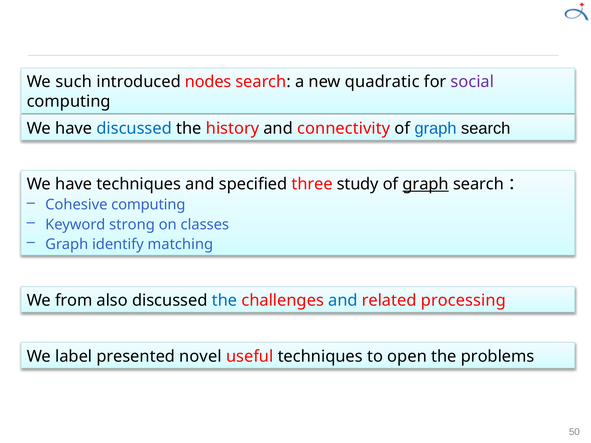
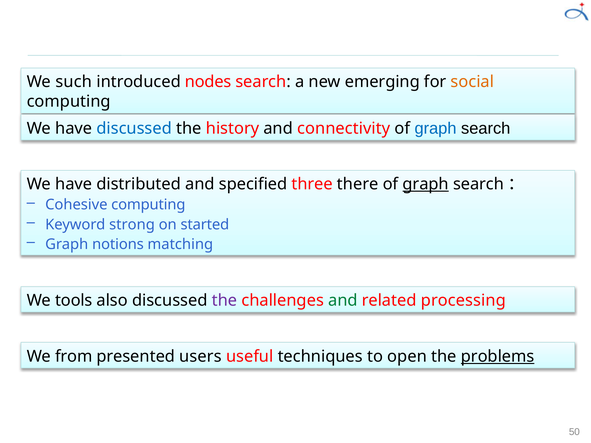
quadratic: quadratic -> emerging (382, 82)
social colour: purple -> orange (472, 82)
have techniques: techniques -> distributed (139, 184)
study: study -> there (358, 184)
classes: classes -> started (205, 225)
identify: identify -> notions (118, 244)
from: from -> tools (74, 301)
the colour: blue -> purple (224, 301)
and colour: blue -> green (343, 301)
label: label -> from (74, 357)
novel: novel -> users (200, 357)
problems underline: none -> present (498, 357)
